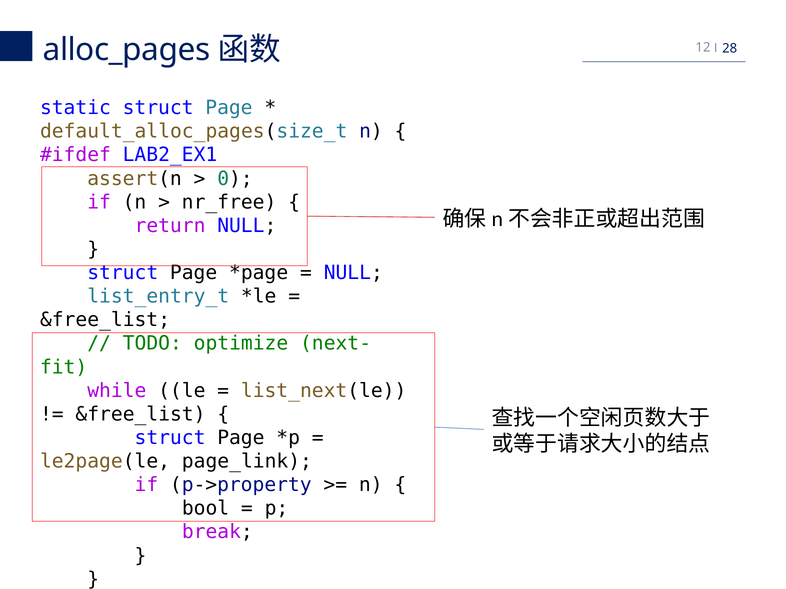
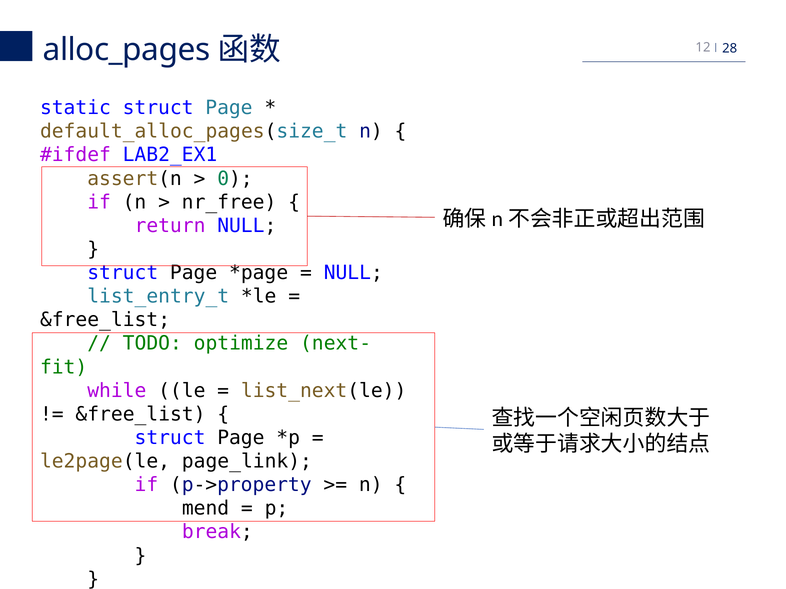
bool: bool -> mend (206, 509)
